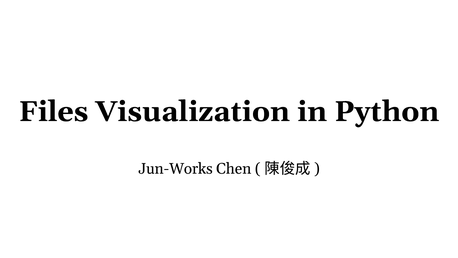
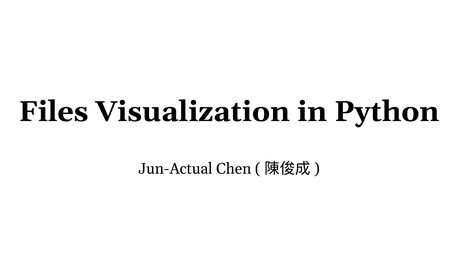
Jun-Works: Jun-Works -> Jun-Actual (175, 168)
